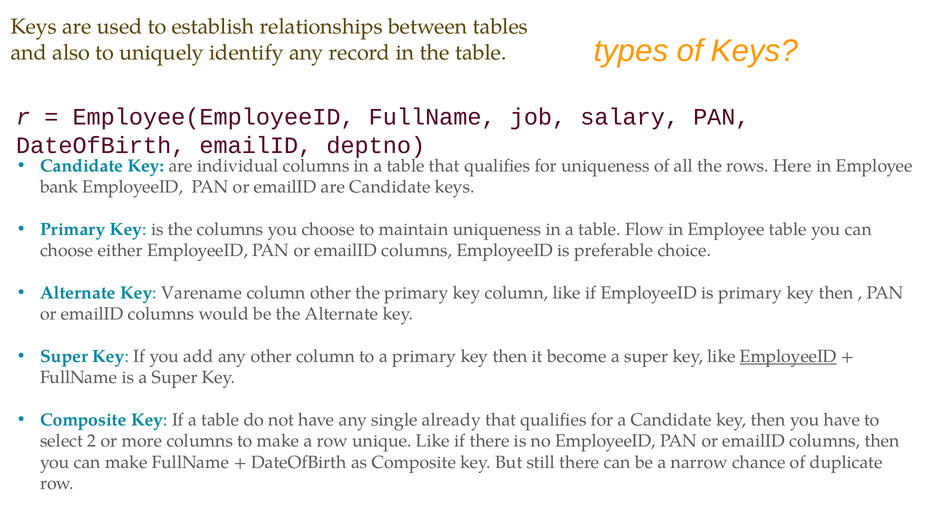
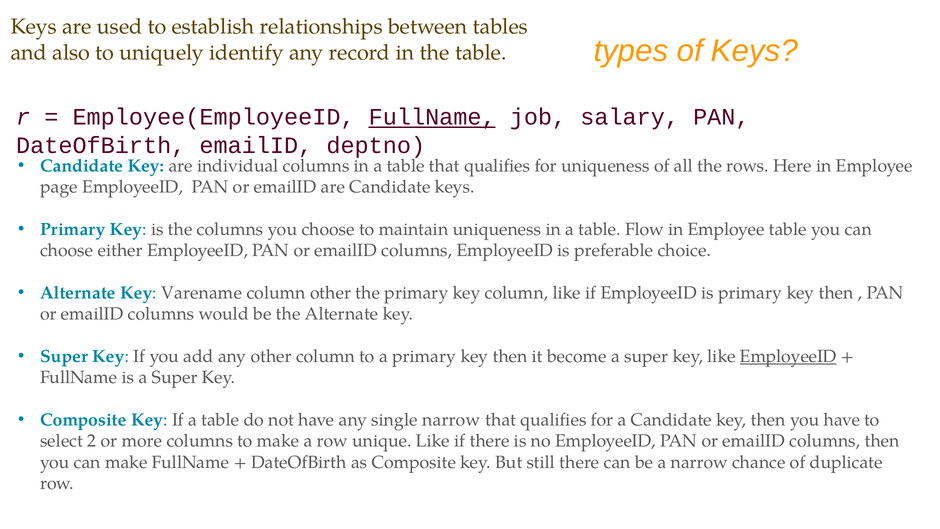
FullName underline: none -> present (432, 117)
bank: bank -> page (59, 187)
single already: already -> narrow (451, 420)
